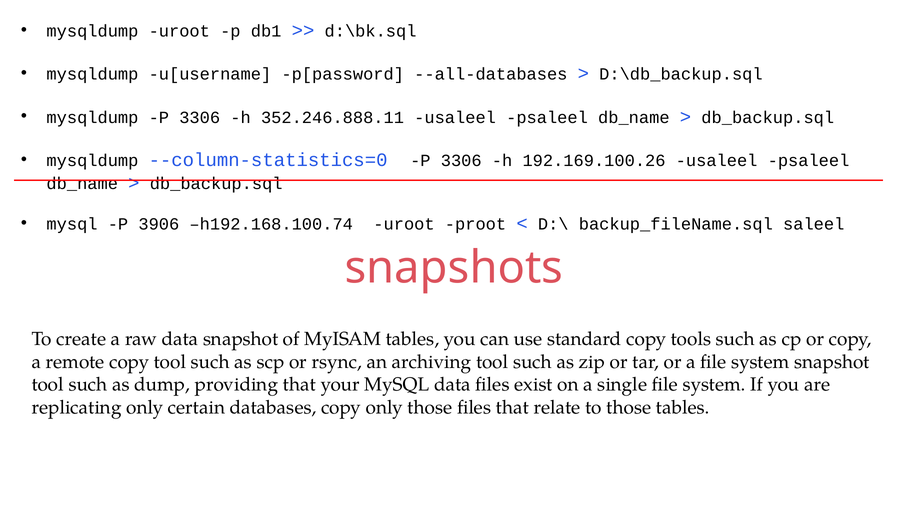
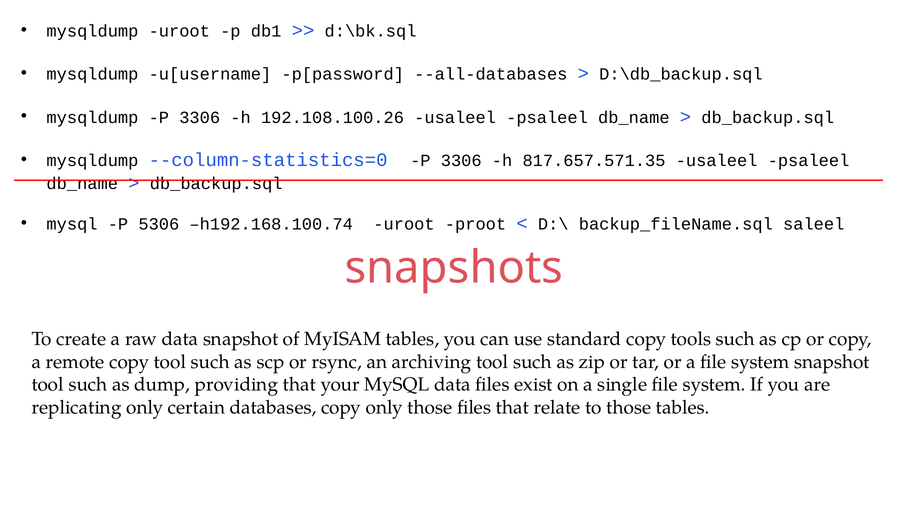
352.246.888.11: 352.246.888.11 -> 192.108.100.26 (333, 117)
192.169.100.26: 192.169.100.26 -> 817.657.571.35 (594, 161)
3906: 3906 -> 5306 (159, 224)
